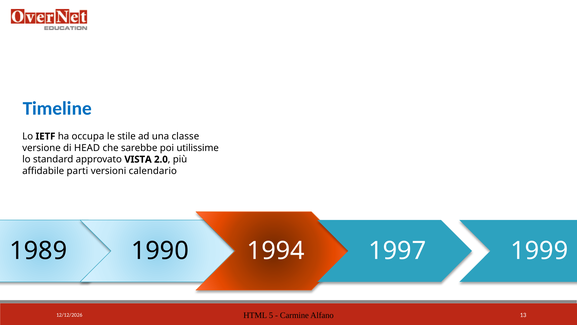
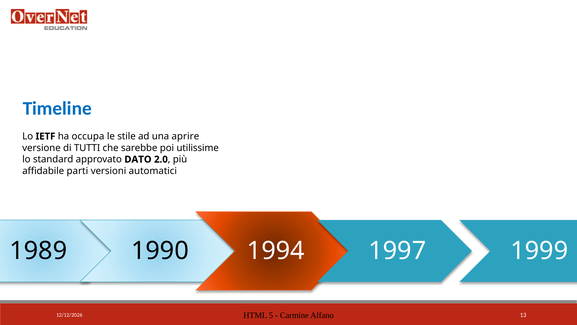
classe: classe -> aprire (185, 136)
HEAD: HEAD -> TUTTI (87, 148)
VISTA: VISTA -> DATO (138, 159)
calendario: calendario -> automatici (153, 171)
